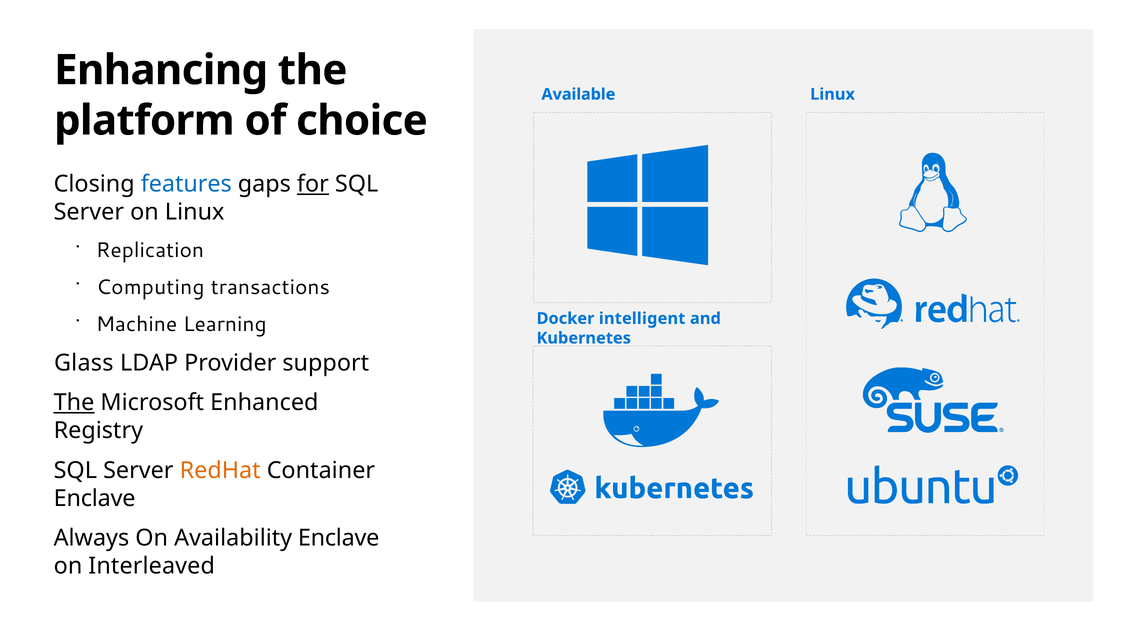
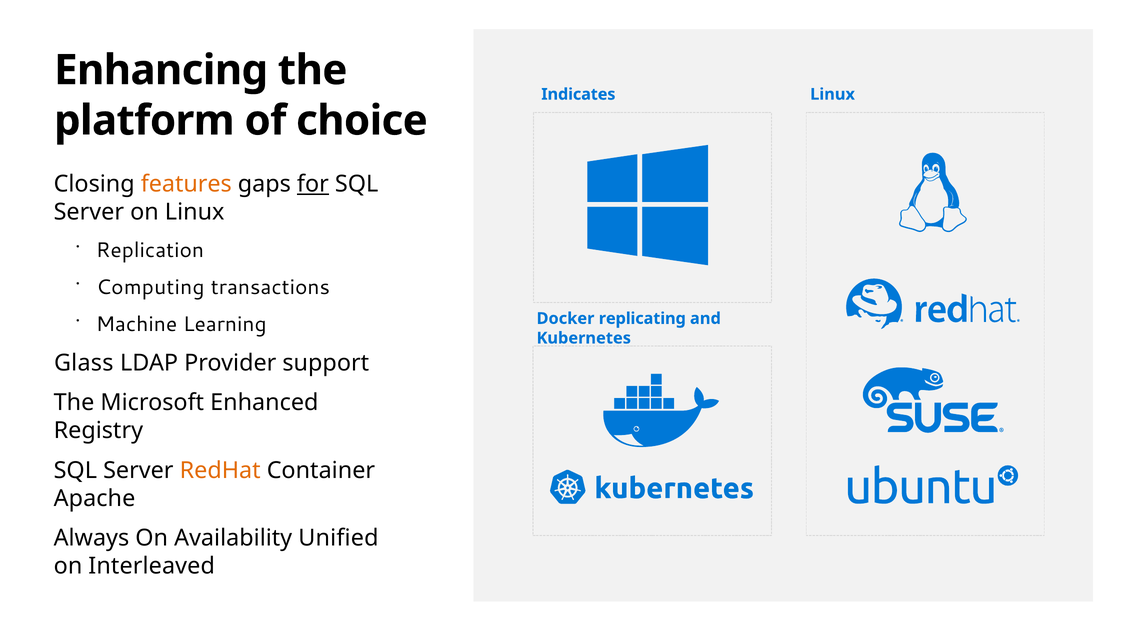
Available: Available -> Indicates (578, 94)
features colour: blue -> orange (186, 184)
intelligent: intelligent -> replicating (642, 318)
The underline: present -> none (74, 402)
Enclave: Enclave -> Apache (95, 498)
Availability Enclave: Enclave -> Unified (338, 538)
